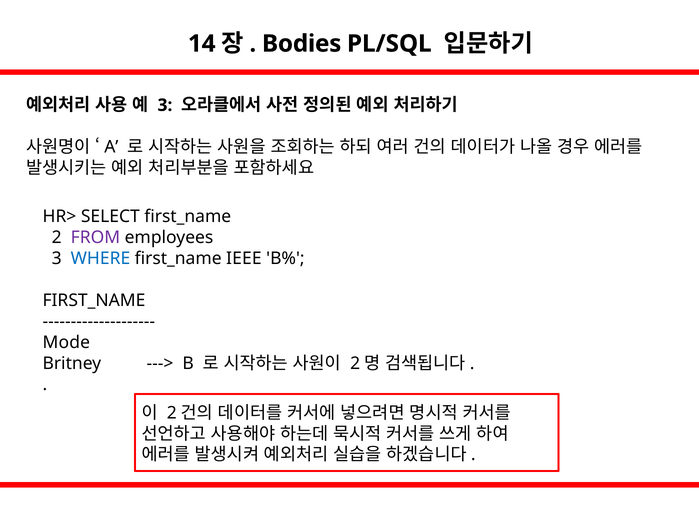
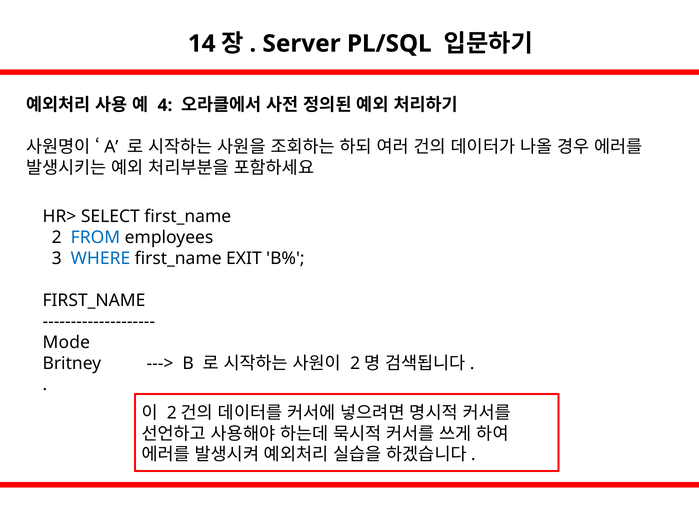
Bodies: Bodies -> Server (302, 44)
3: 3 -> 4 (165, 105)
FROM colour: purple -> blue (95, 238)
IEEE: IEEE -> EXIT (244, 259)
